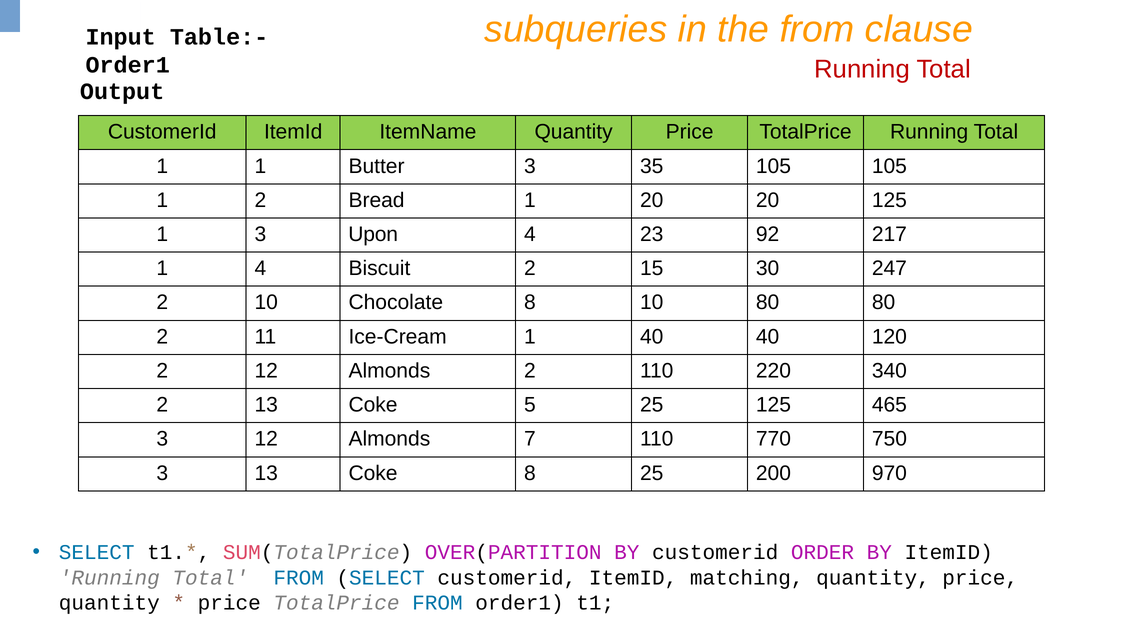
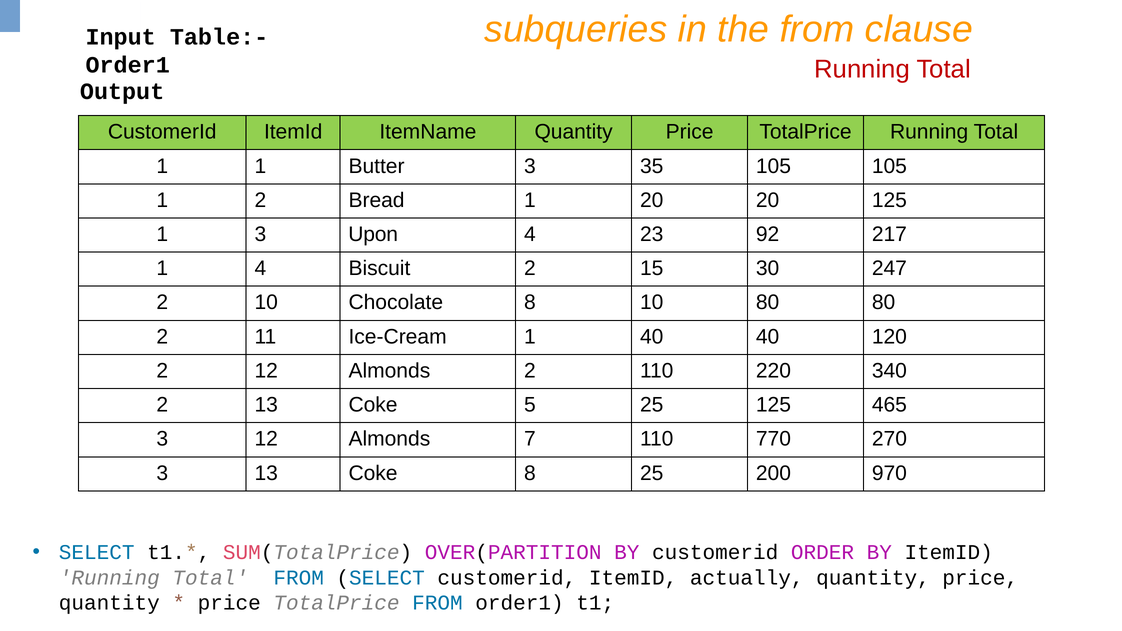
750: 750 -> 270 (889, 439)
matching: matching -> actually (747, 578)
